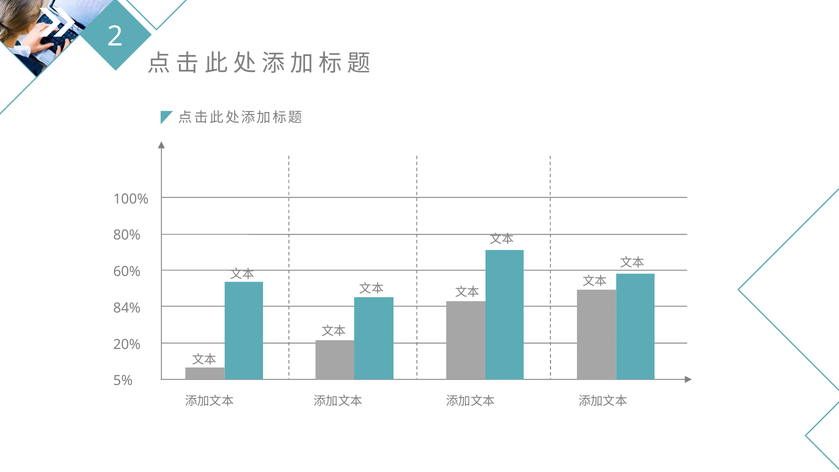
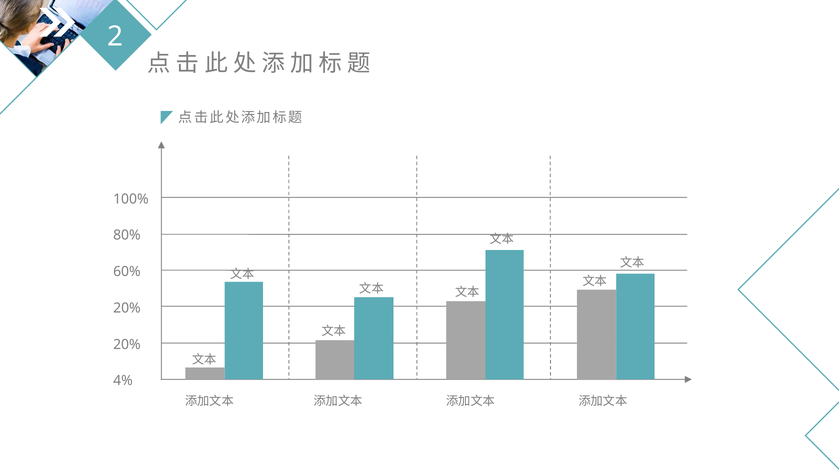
84%: 84% -> 20% (127, 308)
5%: 5% -> 4% (123, 381)
